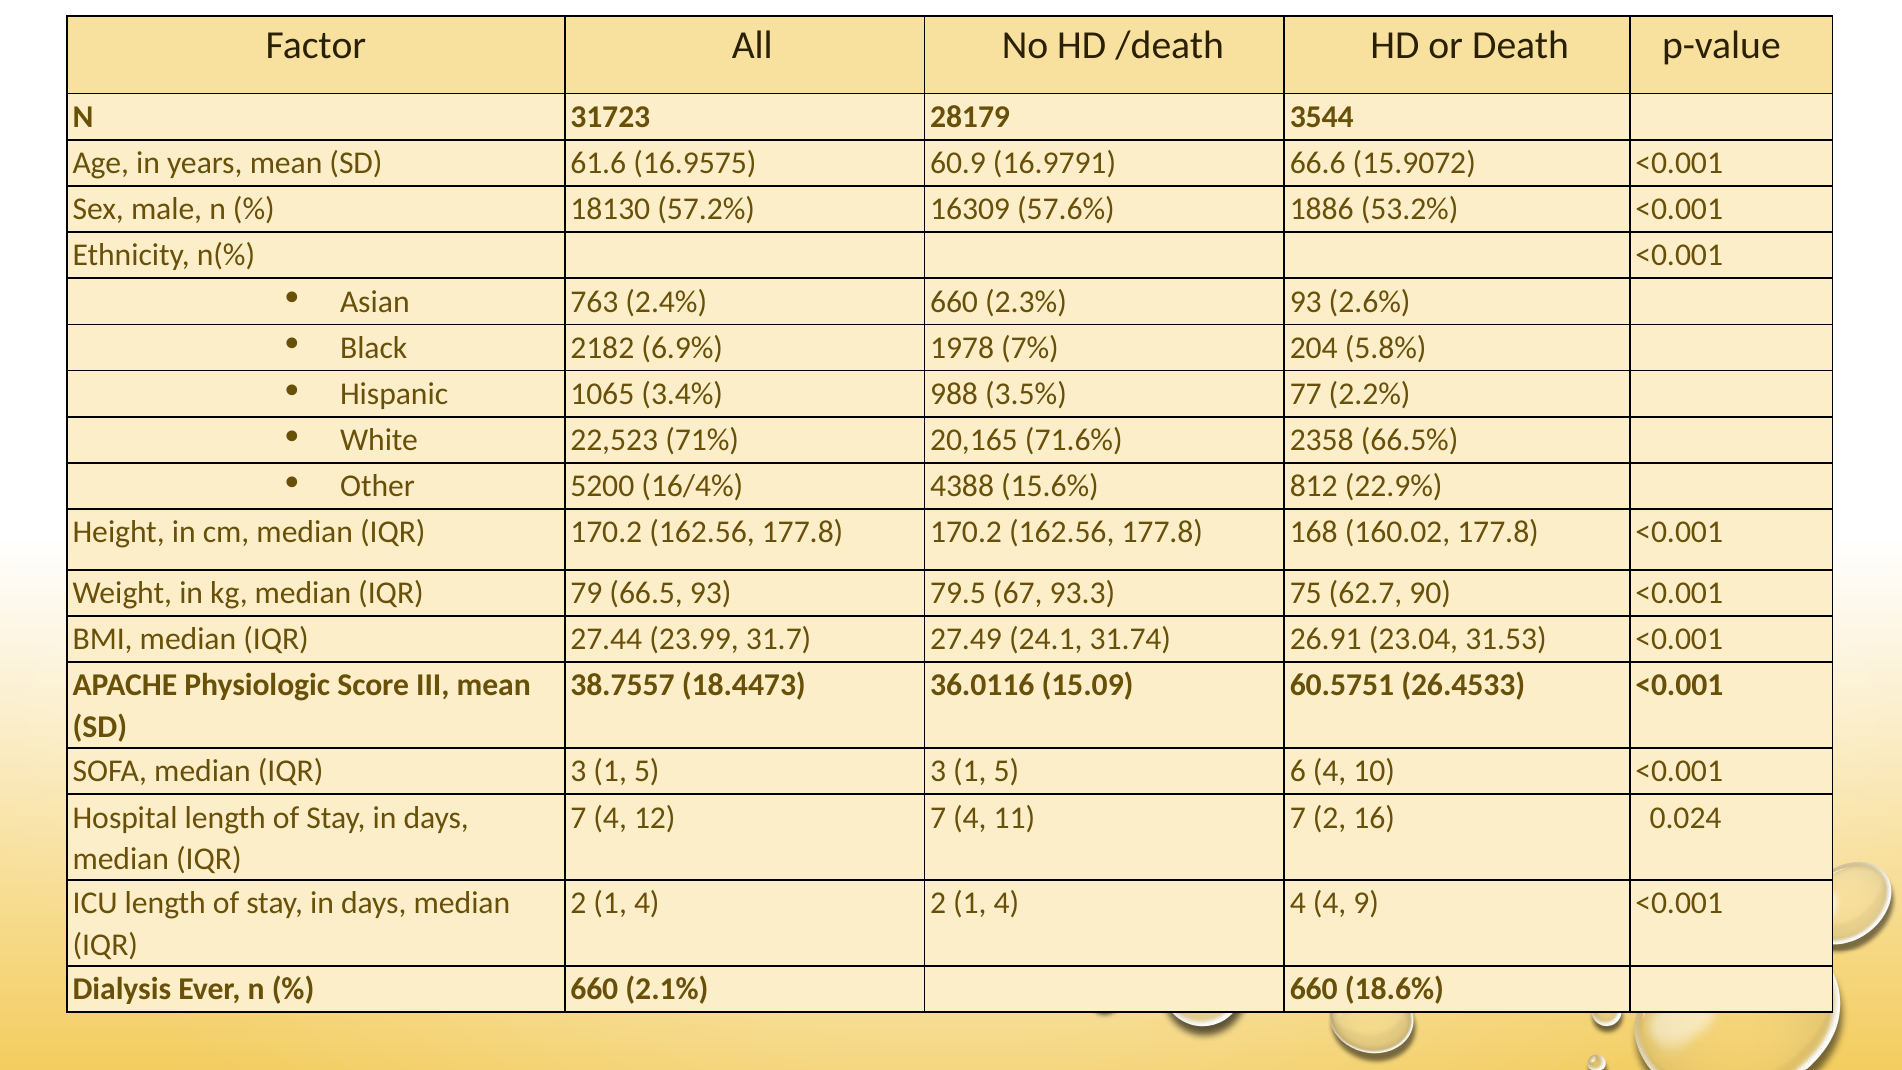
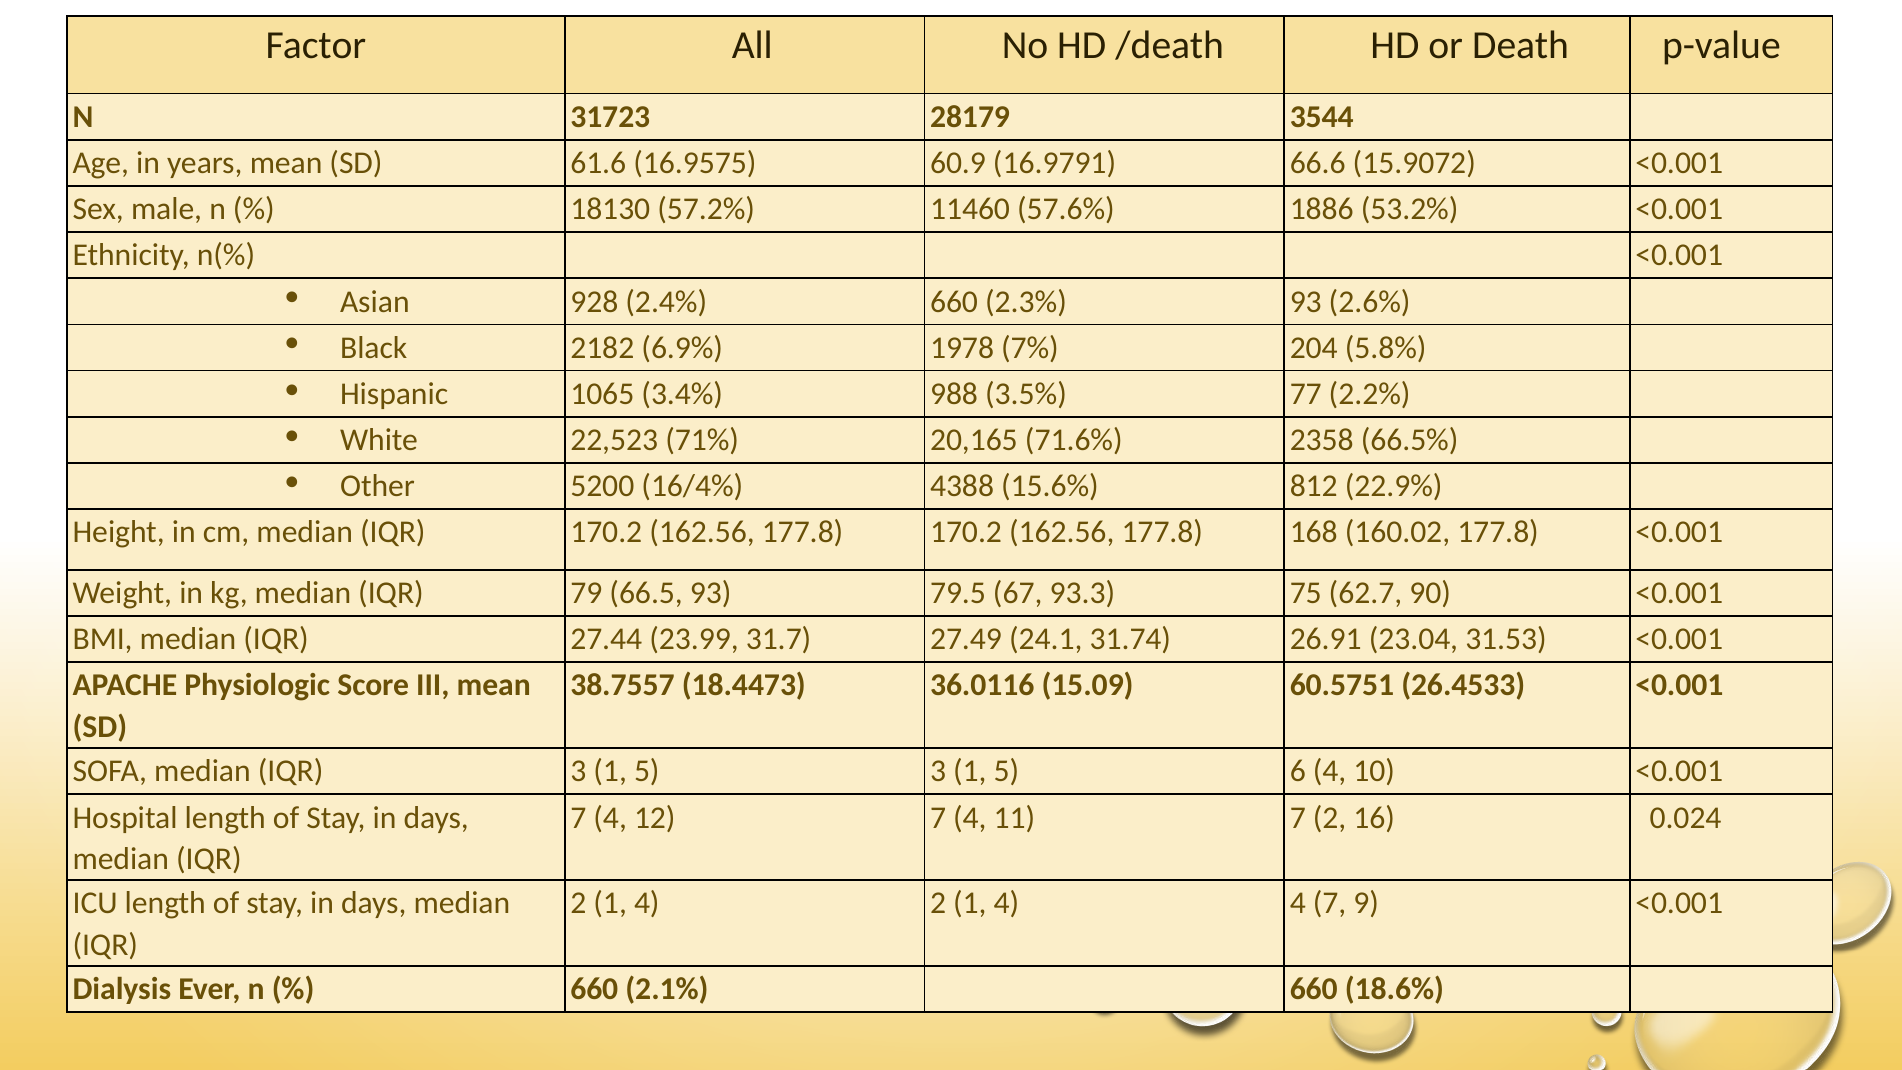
16309: 16309 -> 11460 (970, 209)
763: 763 -> 928 (594, 302)
4 4 4: 4 -> 7 (1330, 903)
